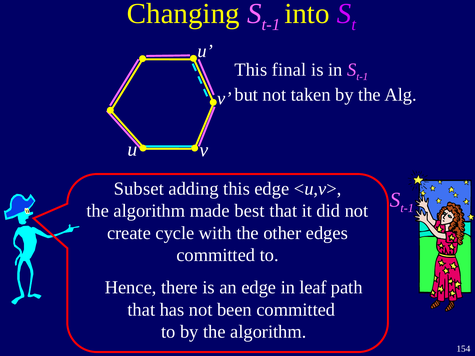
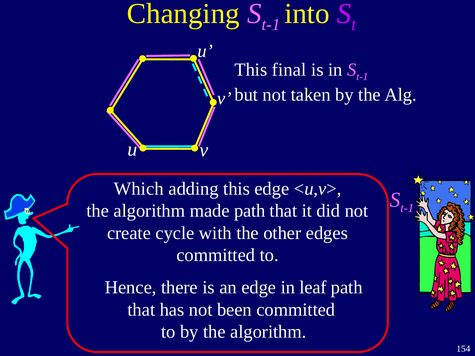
Subset: Subset -> Which (139, 189)
made best: best -> path (250, 211)
